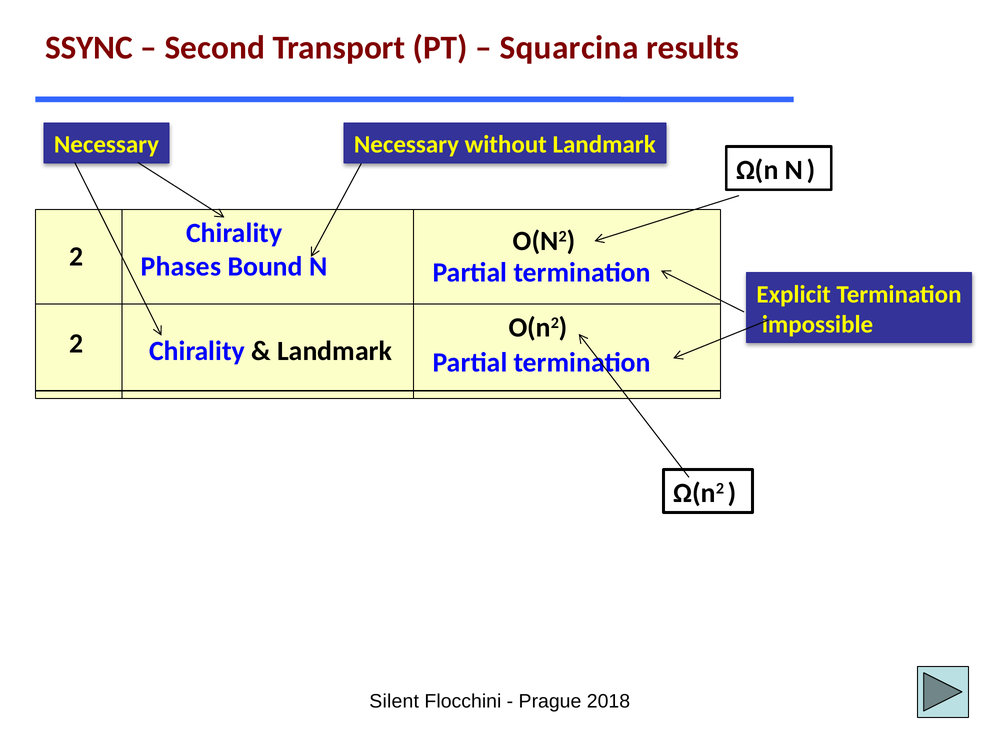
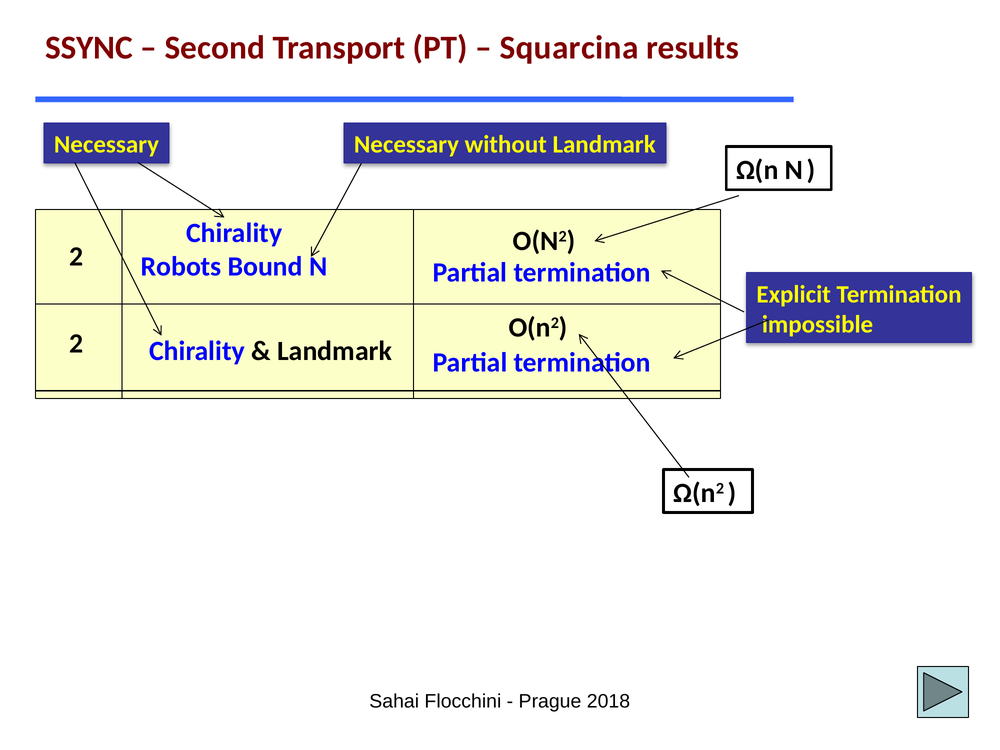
Phases: Phases -> Robots (181, 266)
Silent: Silent -> Sahai (394, 701)
